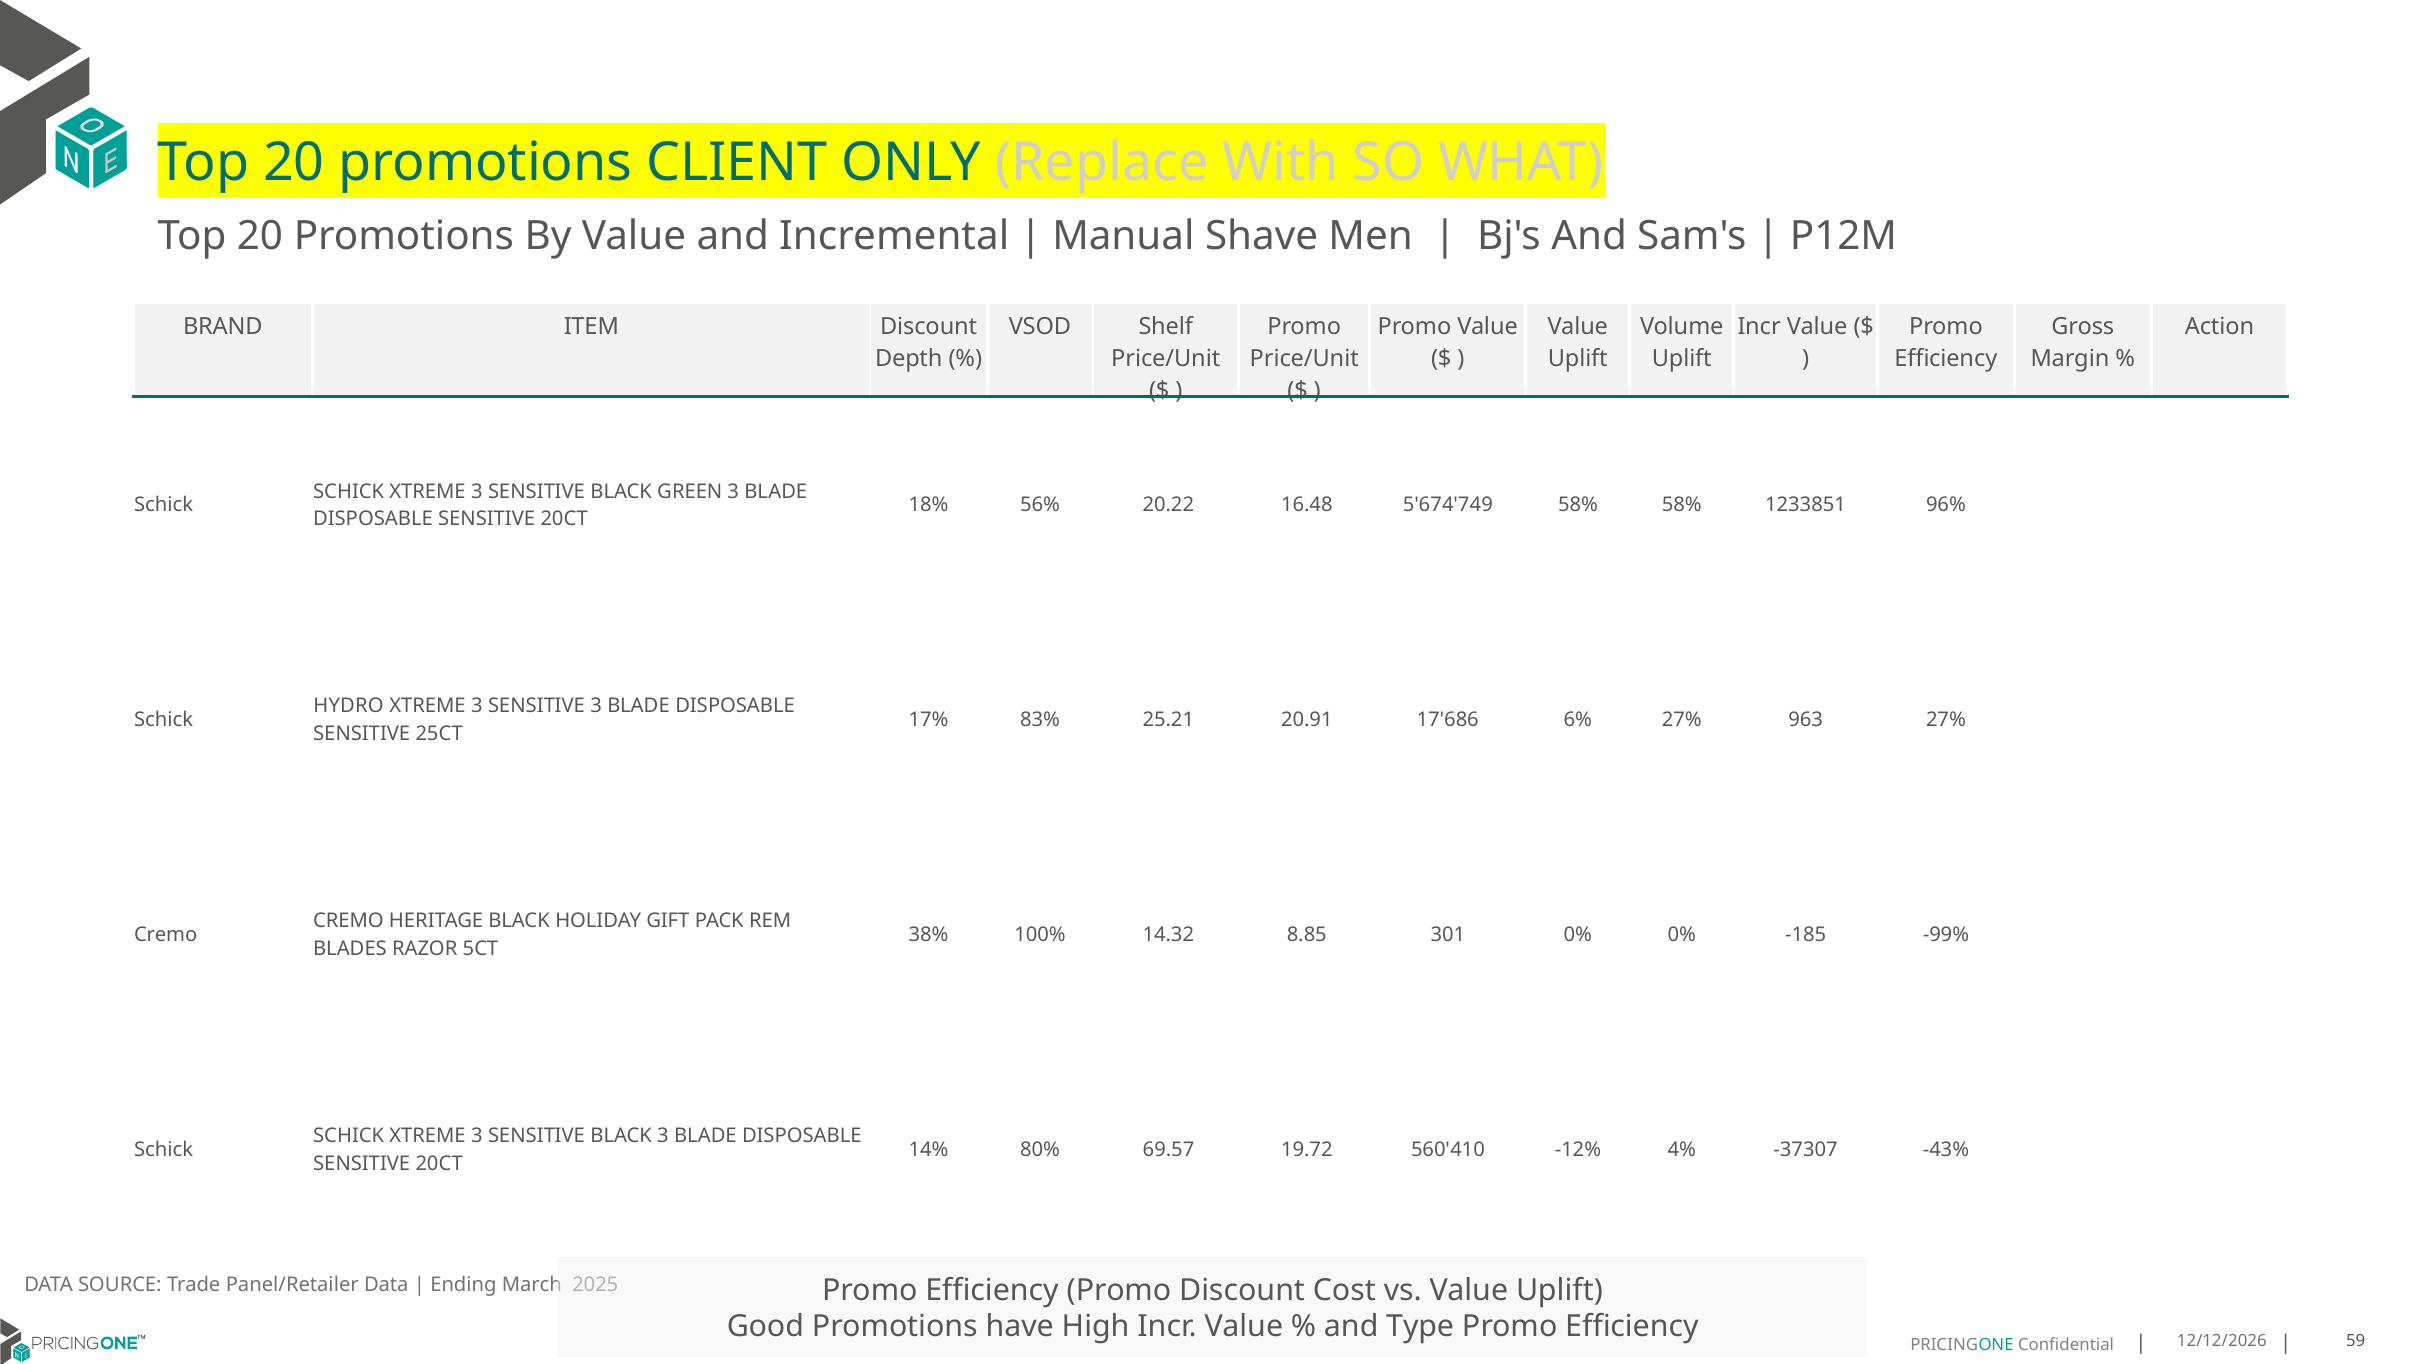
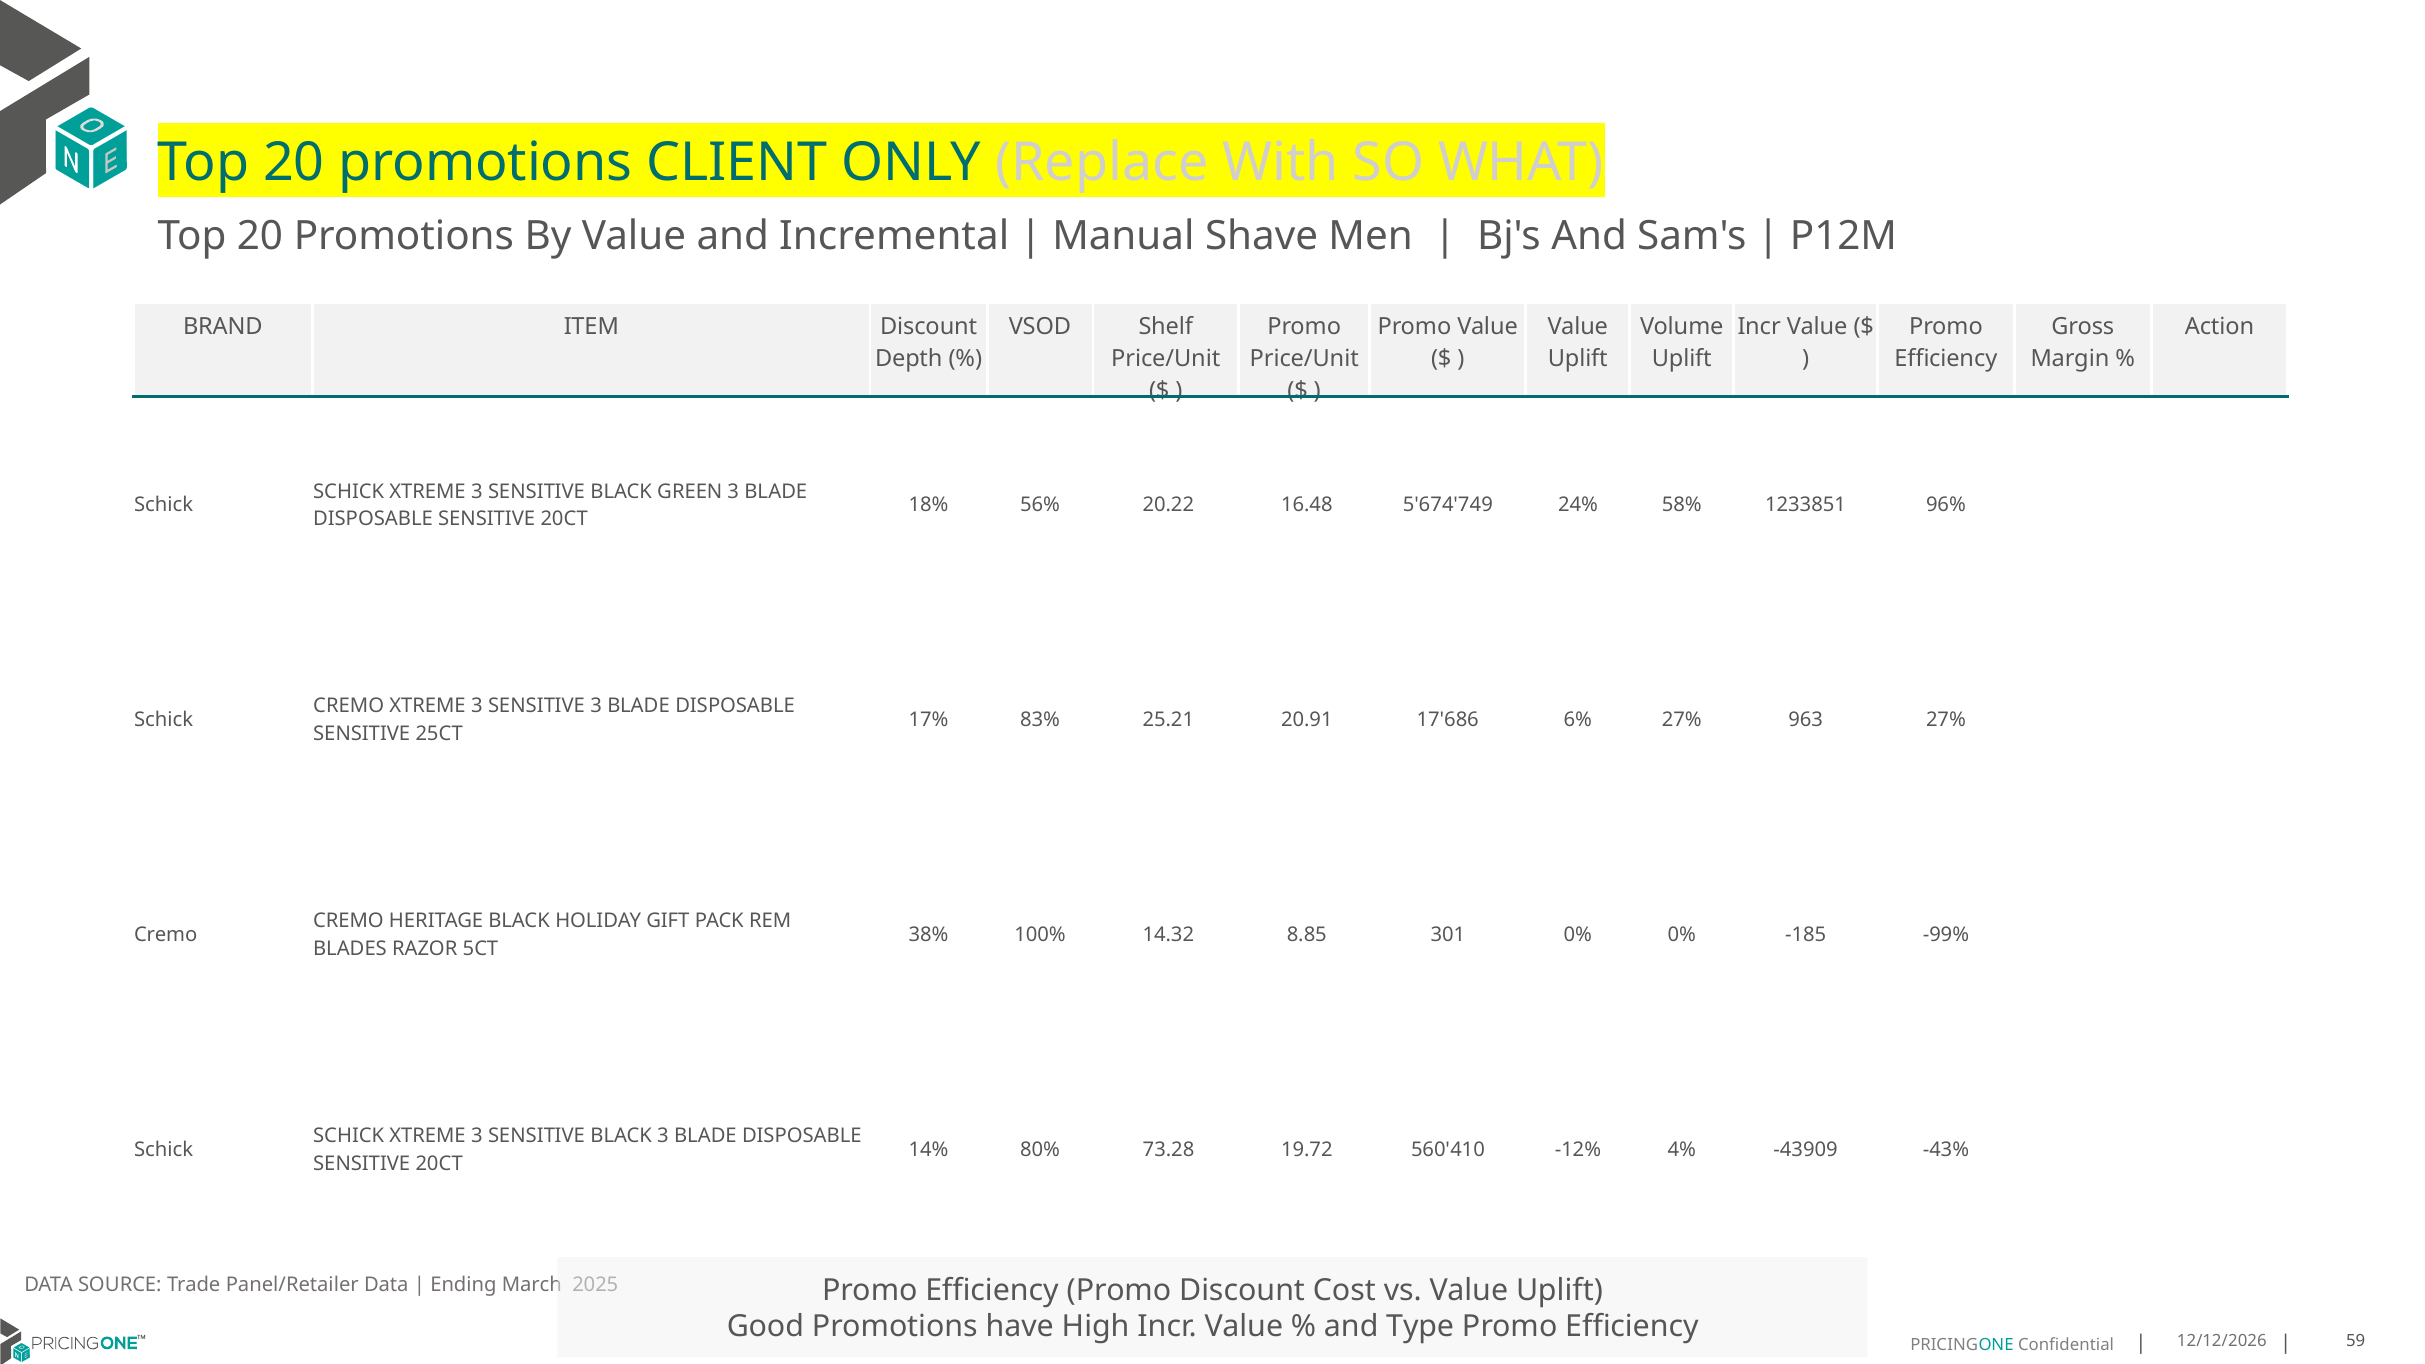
5'674'749 58%: 58% -> 24% (1578, 505)
HYDRO: HYDRO -> CREMO (349, 706)
69.57: 69.57 -> 73.28 (1169, 1150)
-37307: -37307 -> -43909 (1806, 1150)
